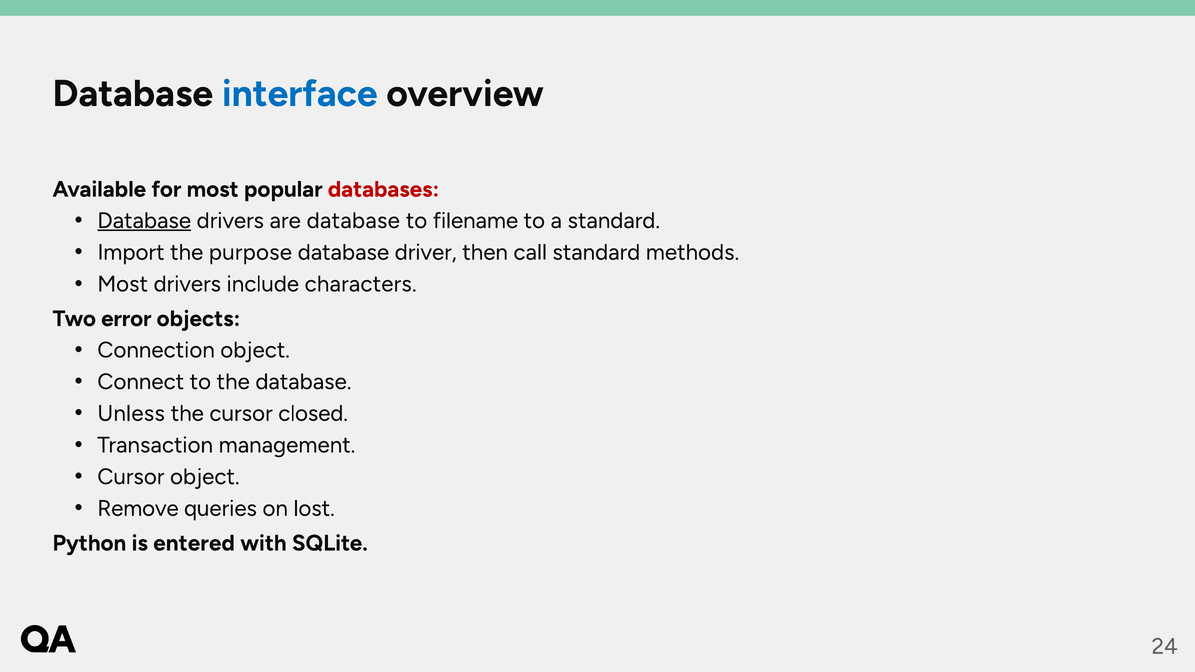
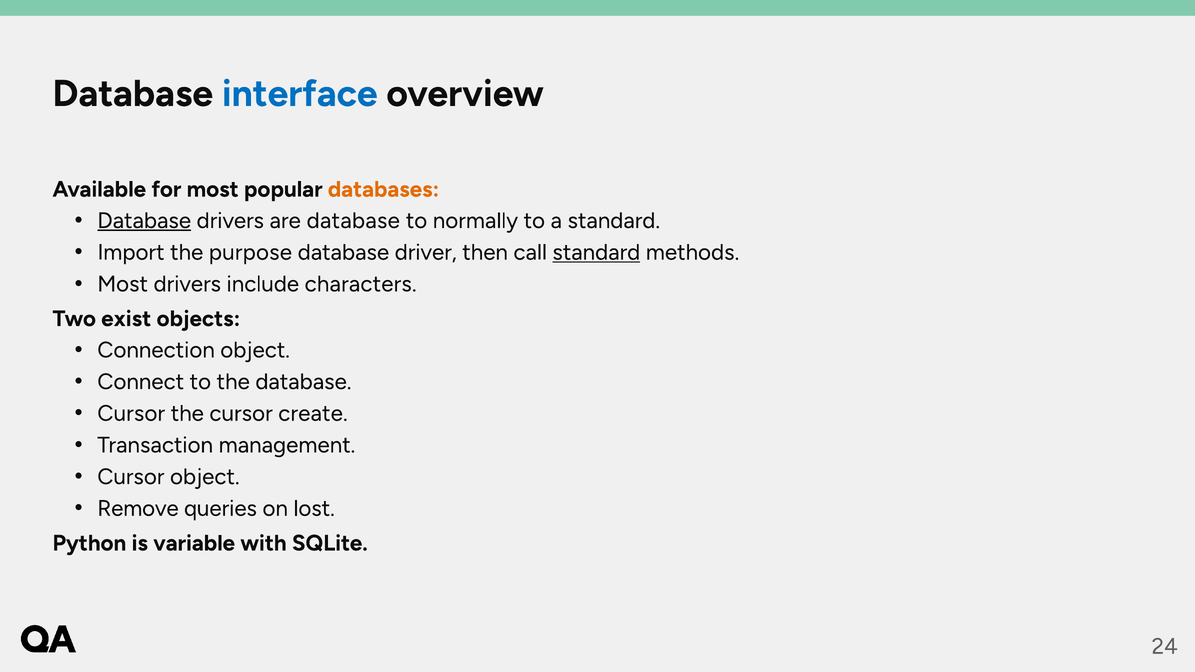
databases colour: red -> orange (384, 189)
filename: filename -> normally (475, 221)
standard underline: none -> present (596, 252)
error: error -> exist (126, 319)
Unless: Unless -> Cursor (131, 413)
closed: closed -> create (313, 413)
entered: entered -> variable (194, 543)
